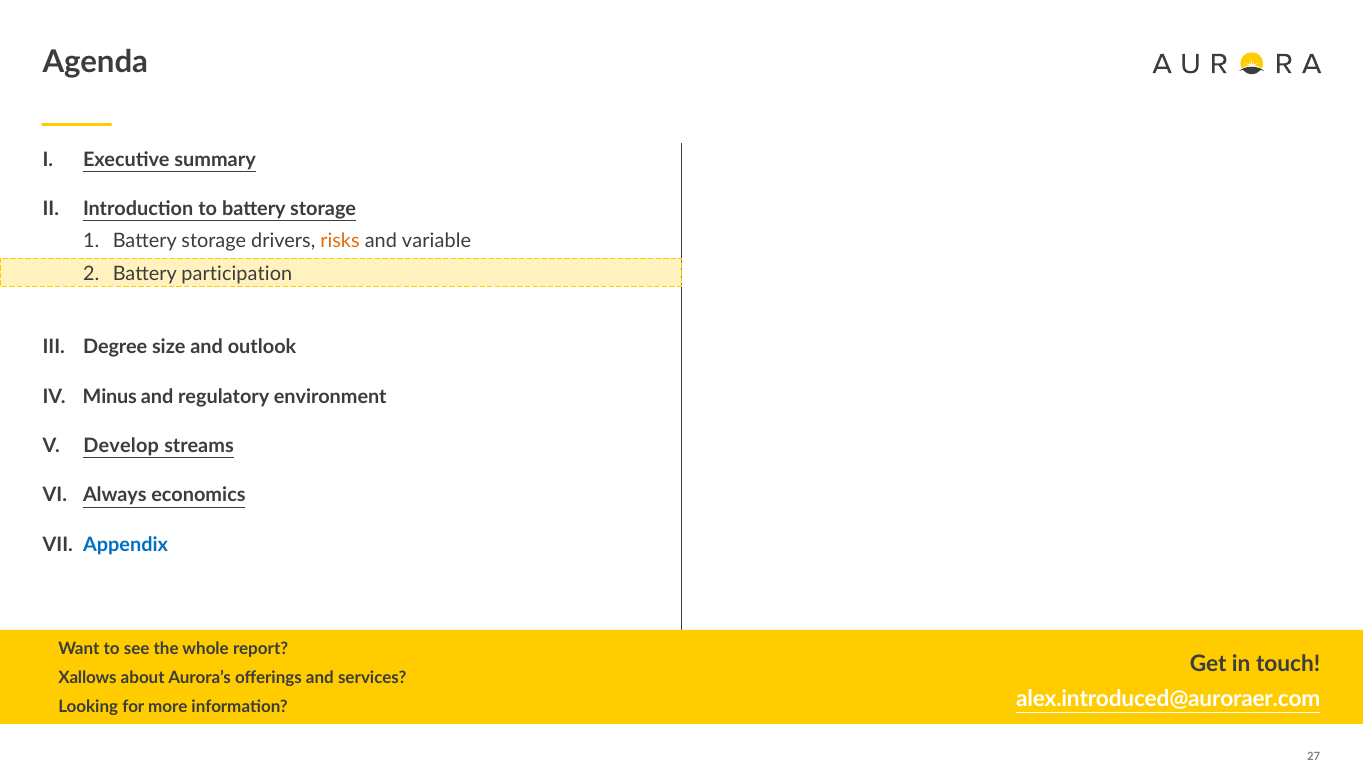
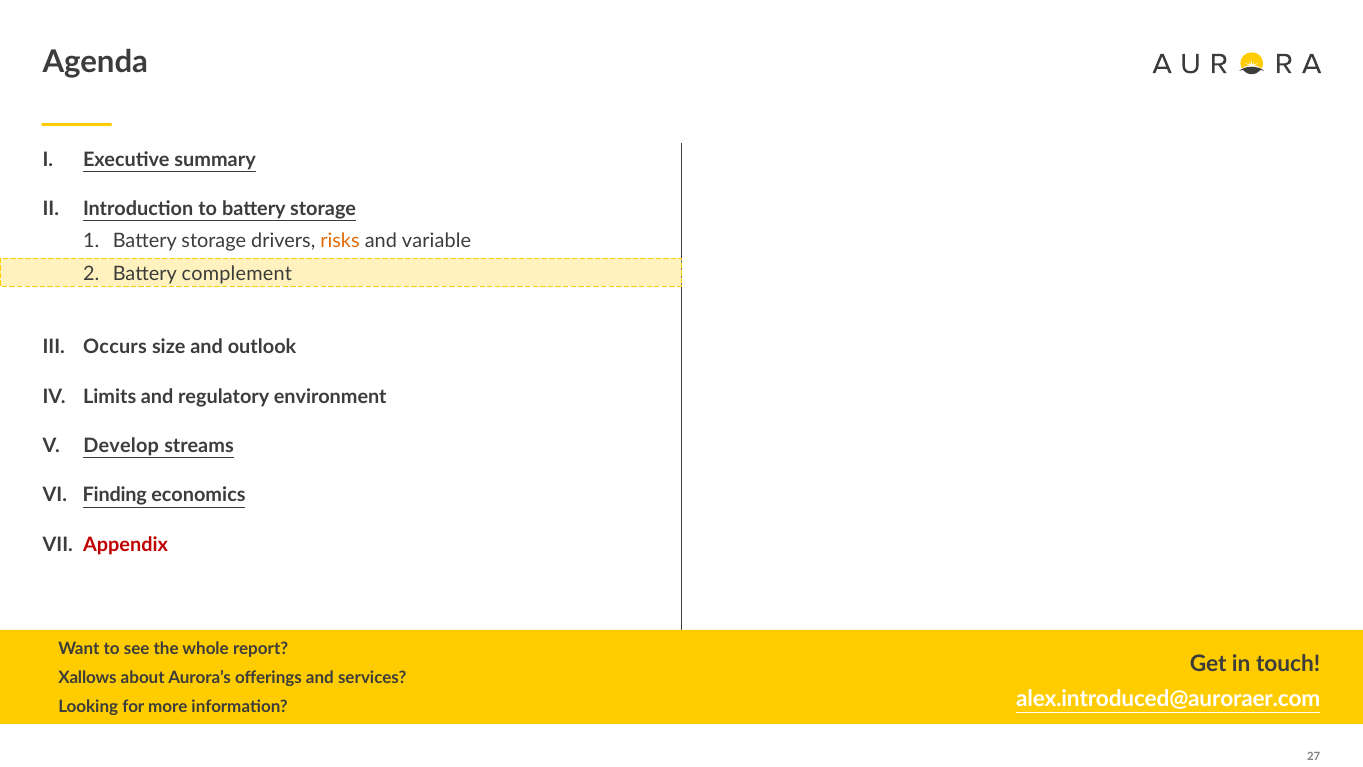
participation: participation -> complement (237, 274)
Degree: Degree -> Occurs (115, 347)
Minus: Minus -> Limits (110, 396)
Always: Always -> Finding (115, 495)
Appendix colour: blue -> red (125, 545)
